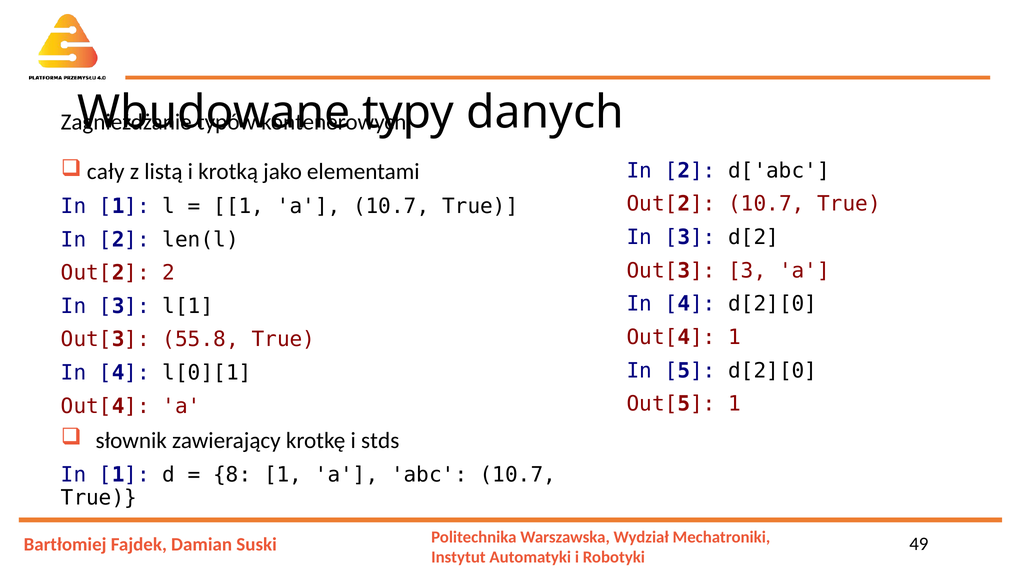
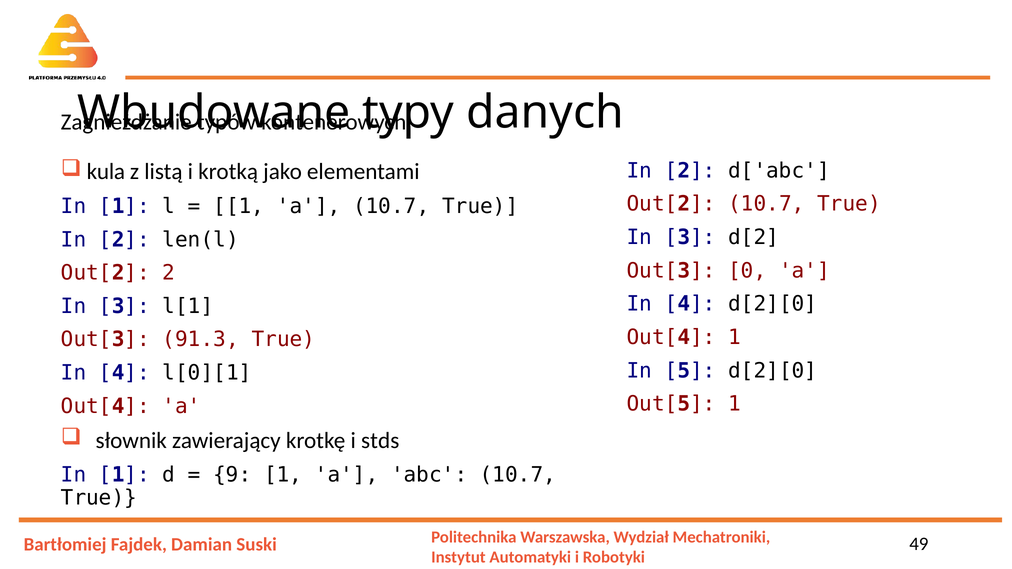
cały: cały -> kula (106, 172)
Out[3 3: 3 -> 0 (747, 271)
55.8: 55.8 -> 91.3 (201, 340)
8: 8 -> 9 (232, 475)
